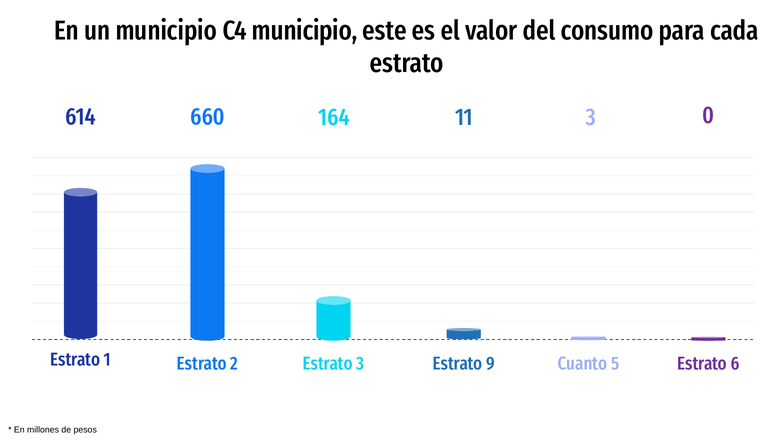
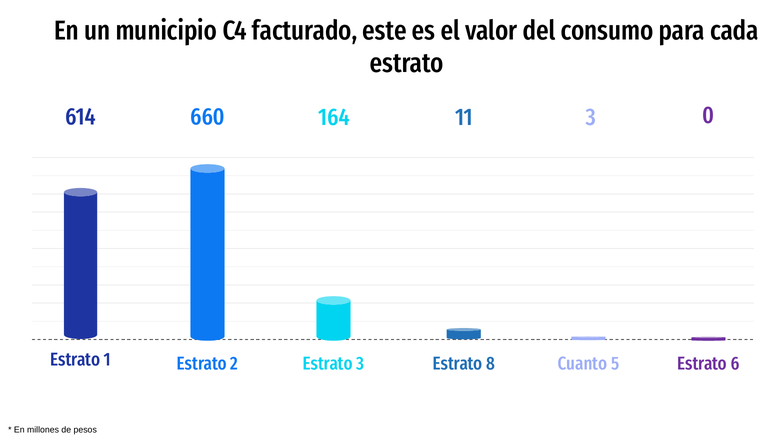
C4 municipio: municipio -> facturado (305, 31)
9: 9 -> 8 (491, 363)
